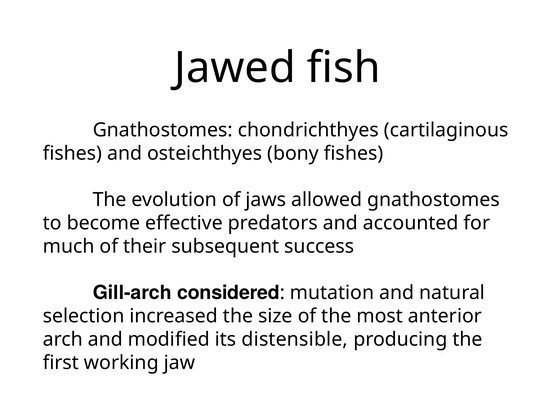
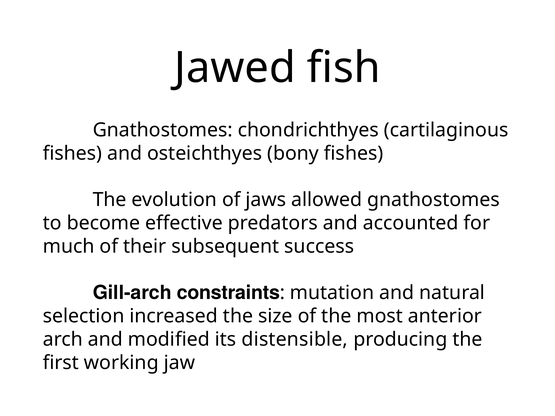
considered: considered -> constraints (228, 293)
